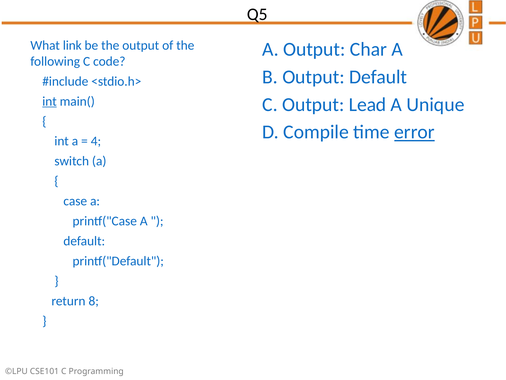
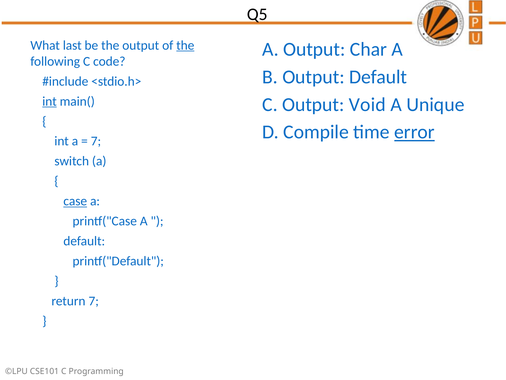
link: link -> last (72, 45)
the underline: none -> present (185, 45)
Lead: Lead -> Void (367, 104)
4: 4 -> 7 (96, 141)
case underline: none -> present (75, 201)
return 8: 8 -> 7 (94, 301)
